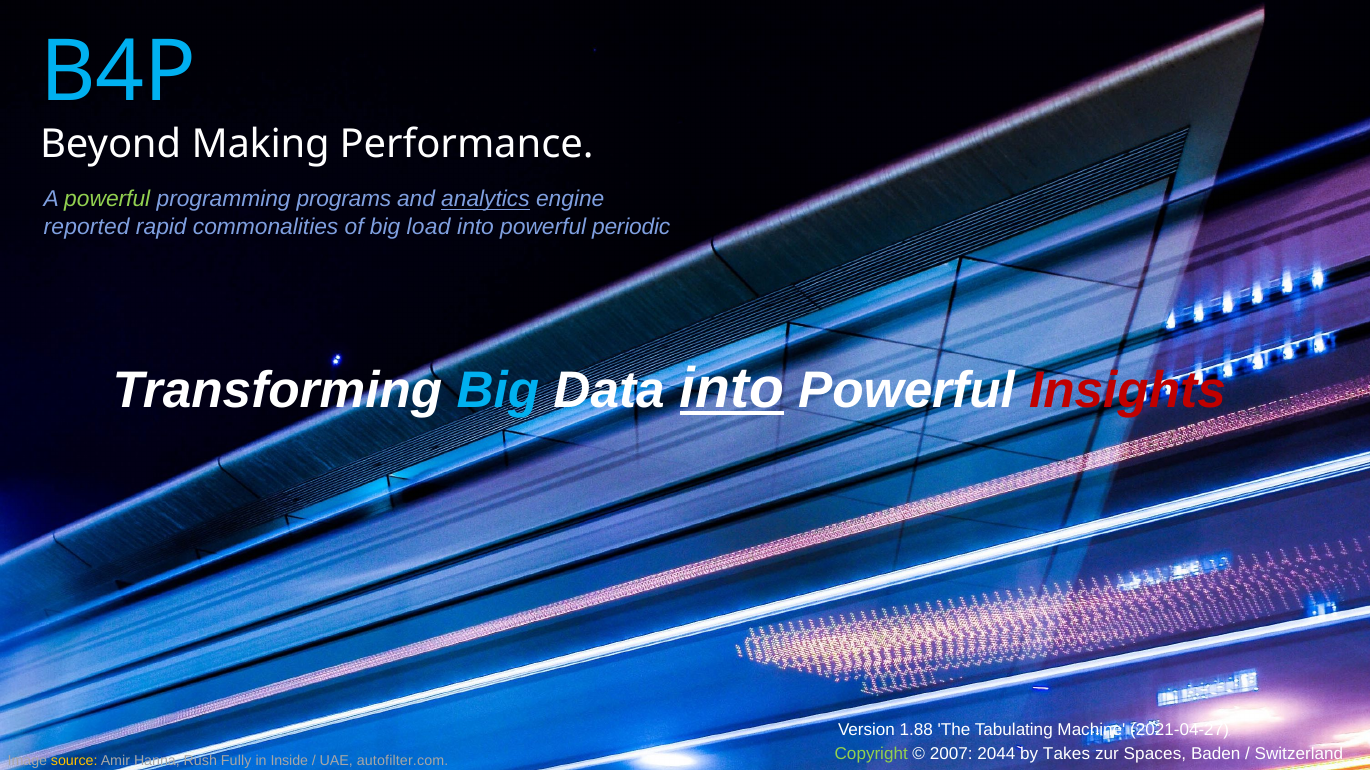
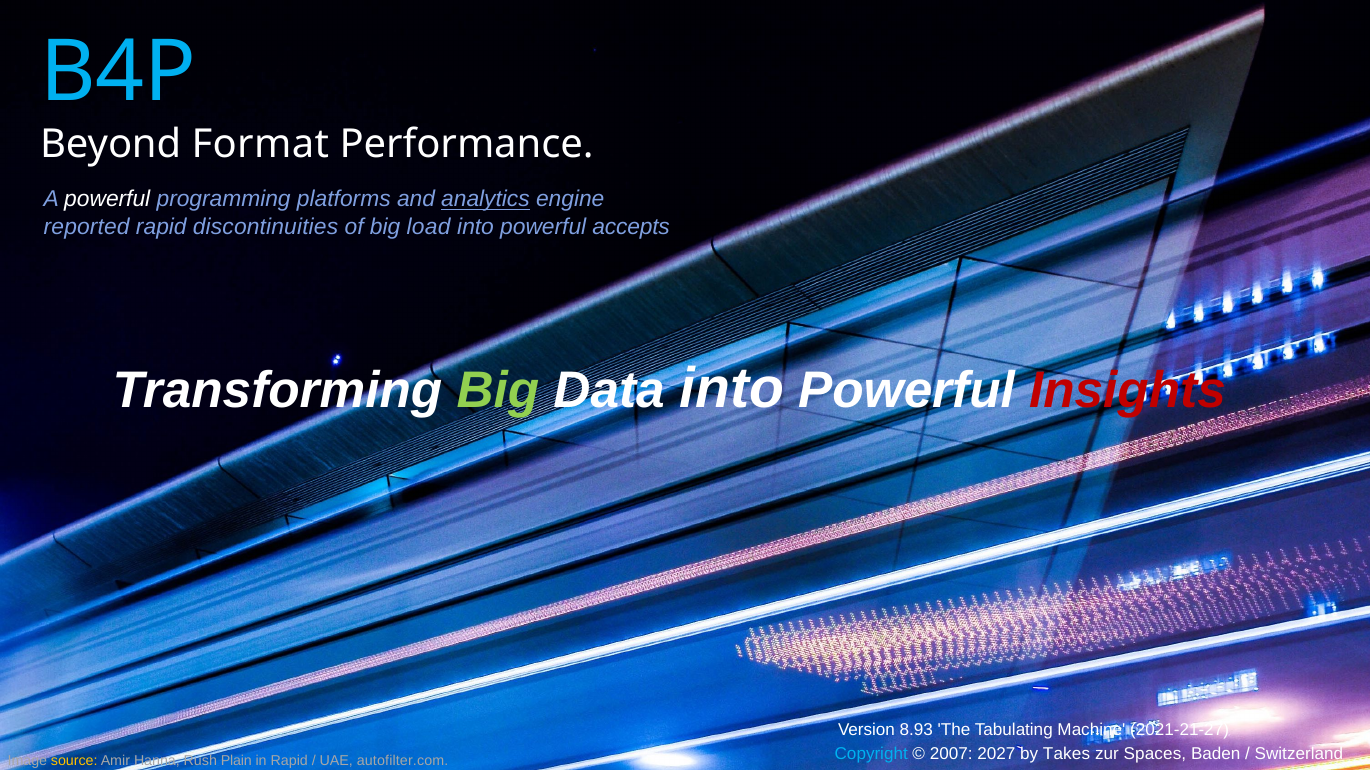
Making: Making -> Format (260, 144)
powerful colour: light green -> white (107, 199)
programs: programs -> platforms (344, 199)
commonalities: commonalities -> discontinuities (266, 227)
periodic: periodic -> accepts (631, 227)
Big colour: light blue -> light green (498, 390)
into underline: present -> none (732, 388)
1.88: 1.88 -> 8.93 (916, 729)
2021-04-27: 2021-04-27 -> 2021-21-27 (1180, 729)
Copyright colour: light green -> light blue (871, 753)
2044: 2044 -> 2027 (996, 753)
Fully: Fully -> Plain (236, 760)
in Inside: Inside -> Rapid (289, 760)
